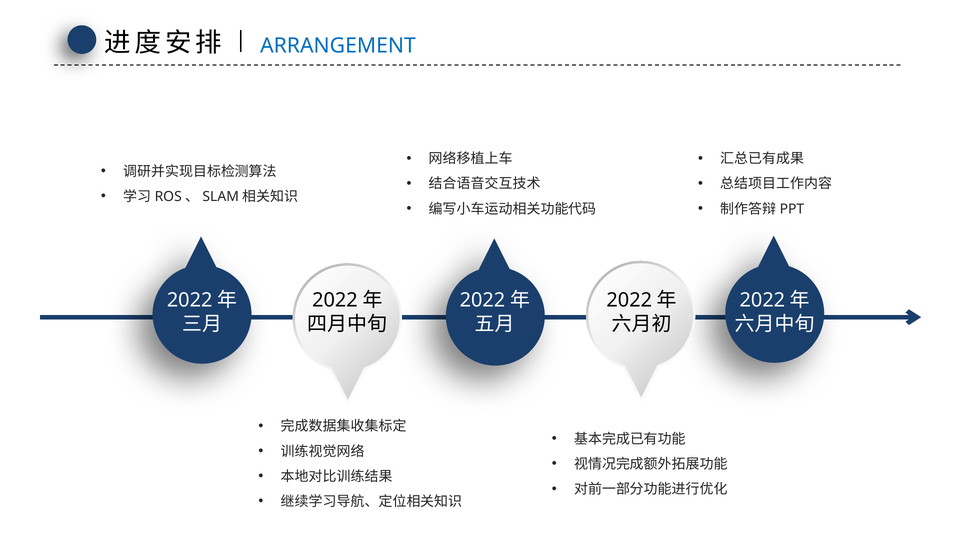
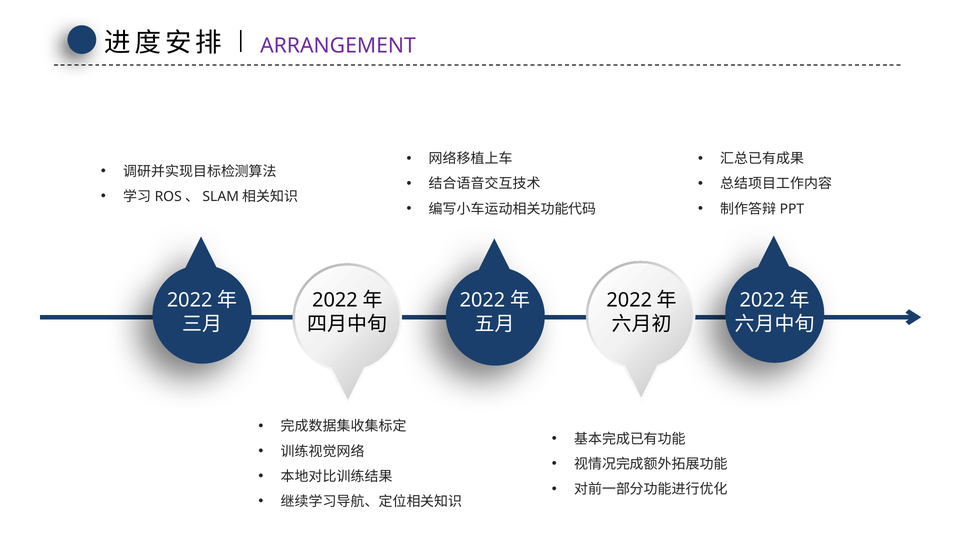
ARRANGEMENT colour: blue -> purple (338, 46)
